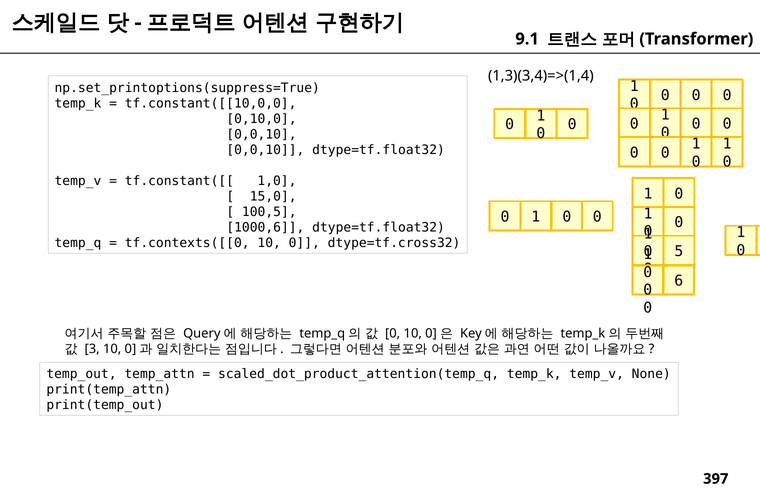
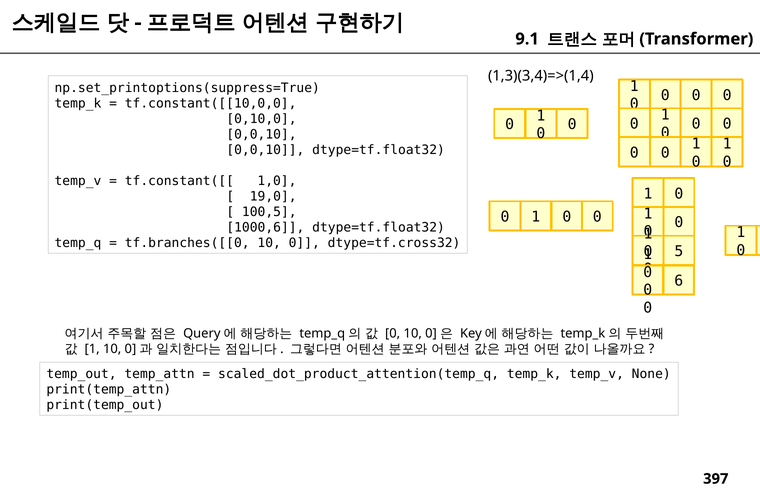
15,0: 15,0 -> 19,0 (273, 197)
tf.contexts([[0: tf.contexts([[0 -> tf.branches([[0 (187, 243)
3: 3 -> 1 (92, 349)
